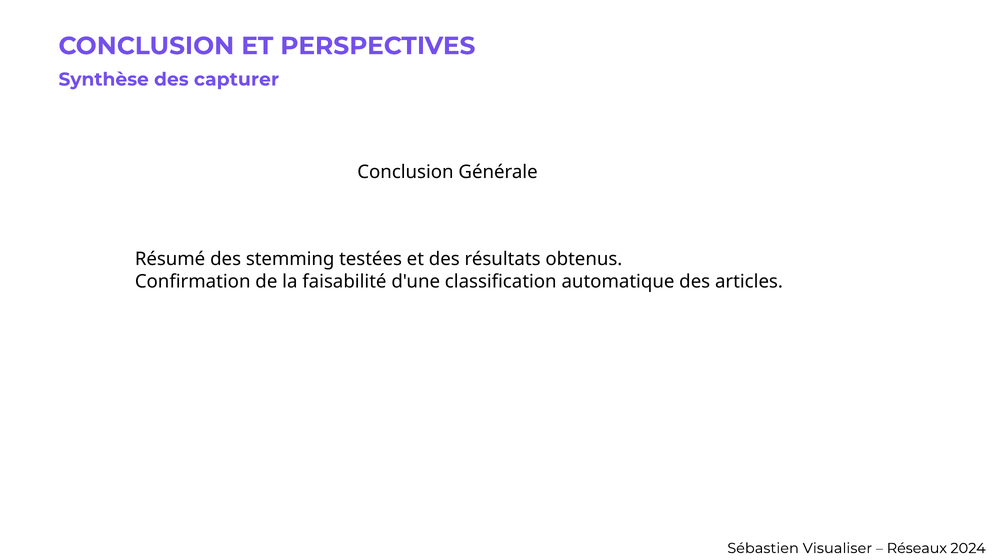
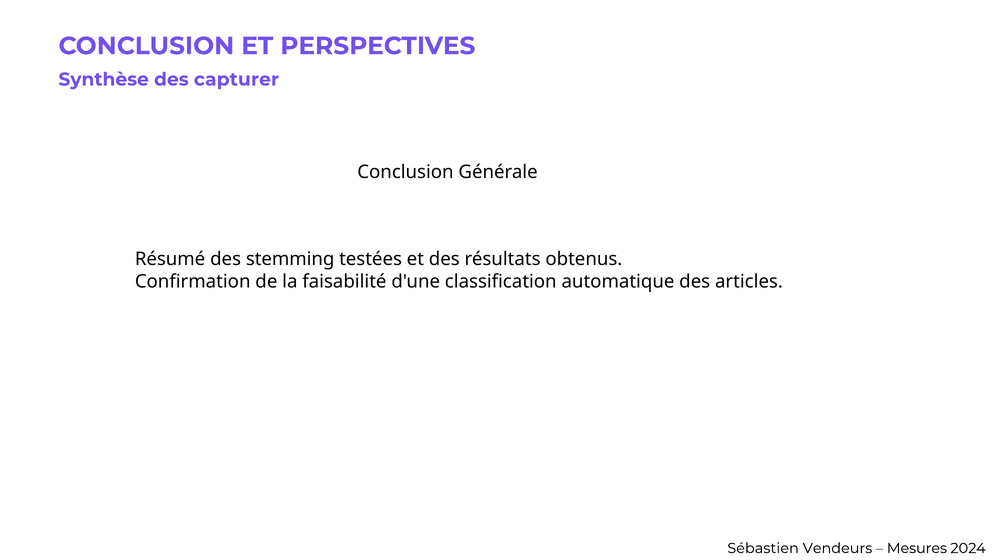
Visualiser: Visualiser -> Vendeurs (837, 548)
Réseaux: Réseaux -> Mesures (917, 548)
